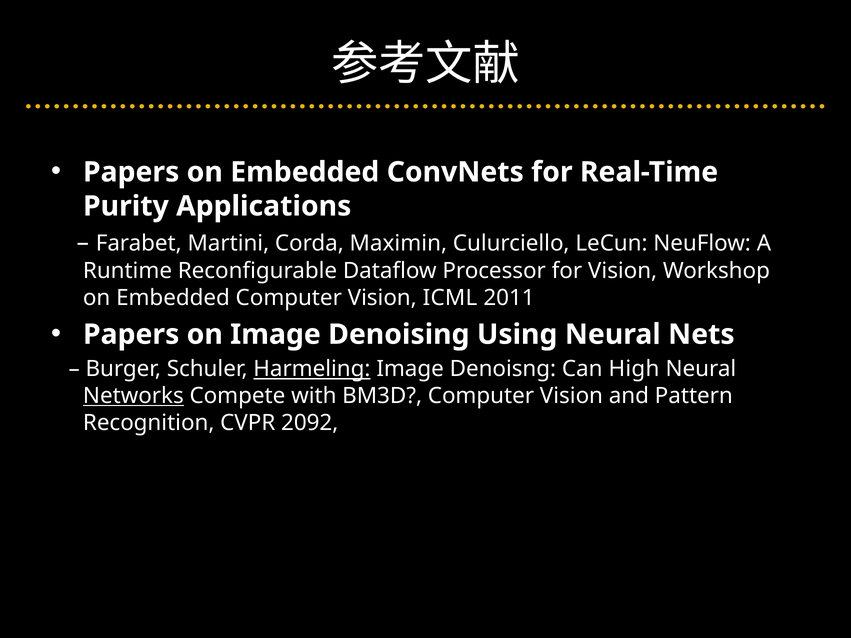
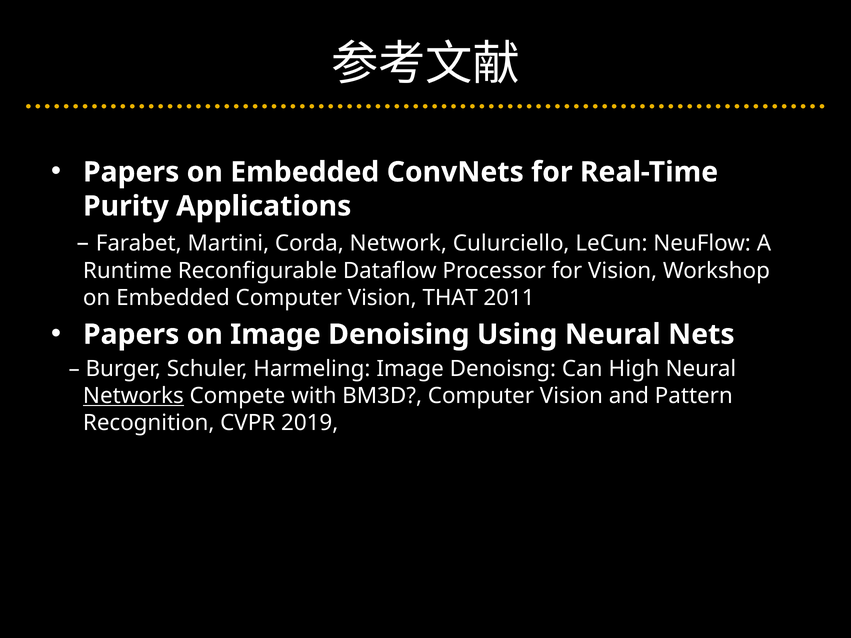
Maximin: Maximin -> Network (398, 244)
ICML: ICML -> THAT (450, 298)
Harmeling underline: present -> none (312, 369)
2092: 2092 -> 2019 (310, 423)
